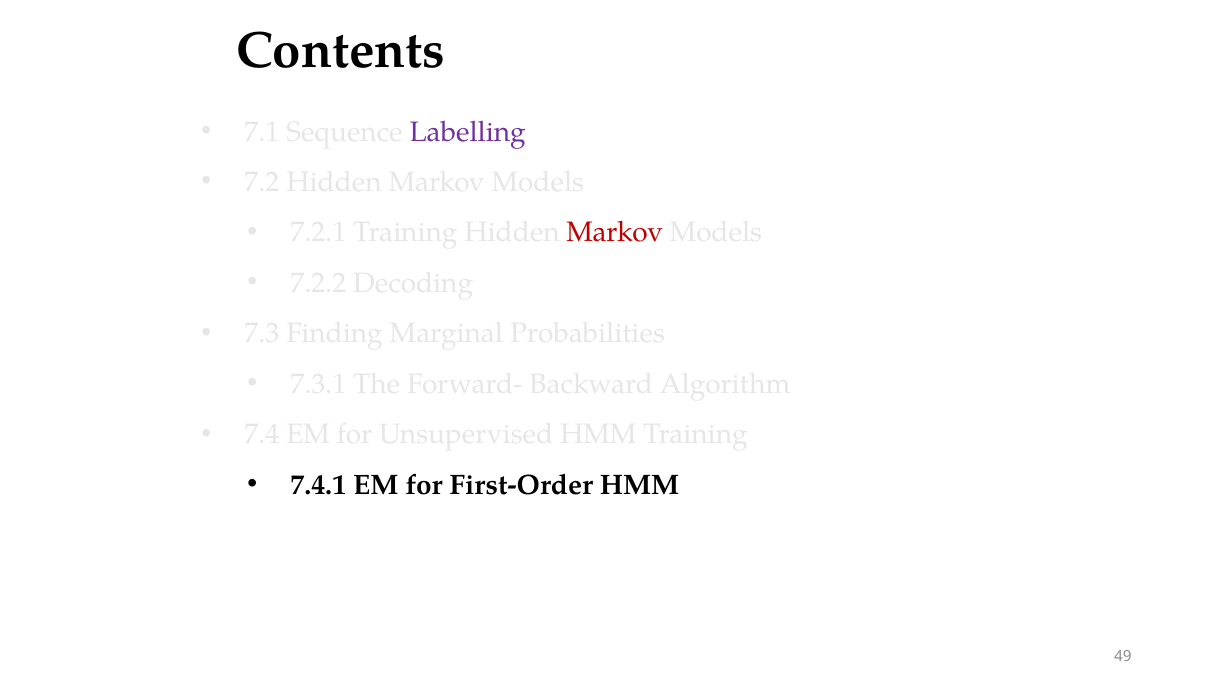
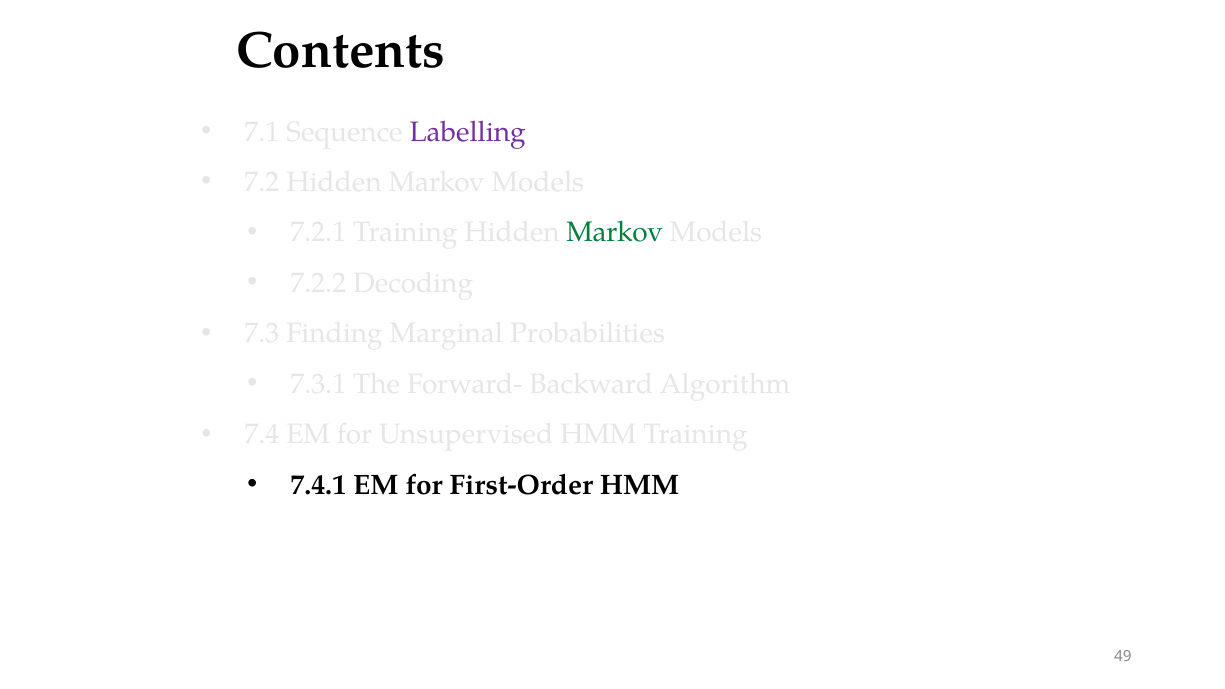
Markov colour: red -> green (615, 233)
